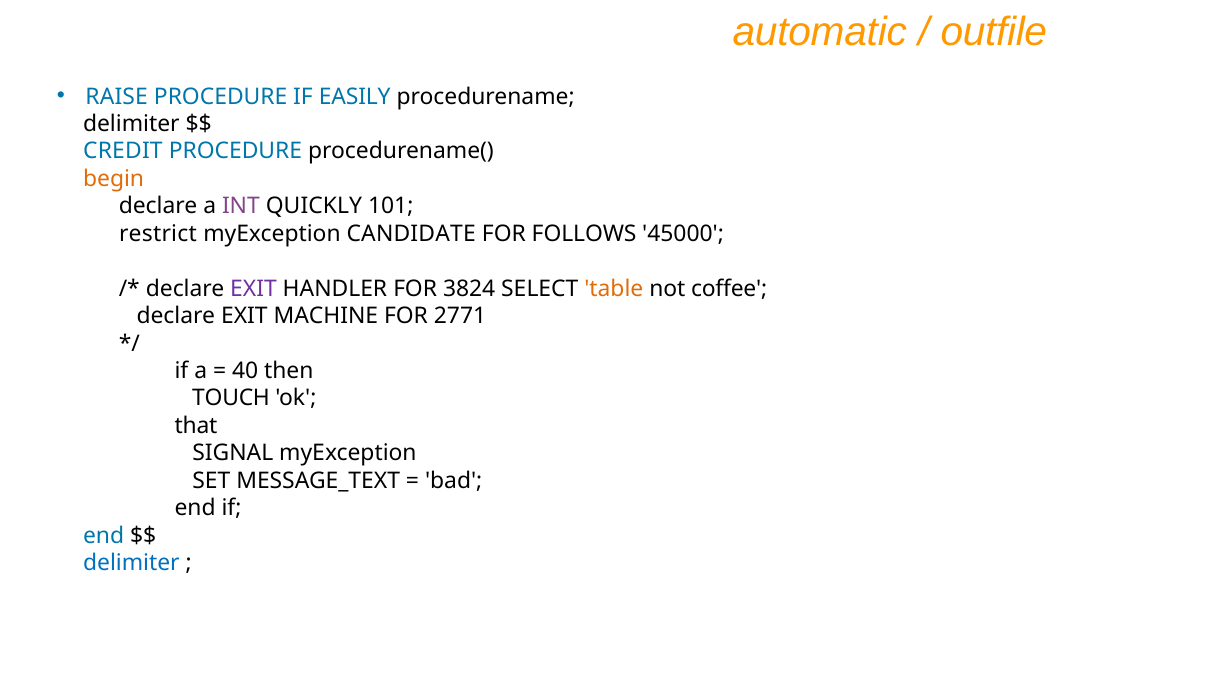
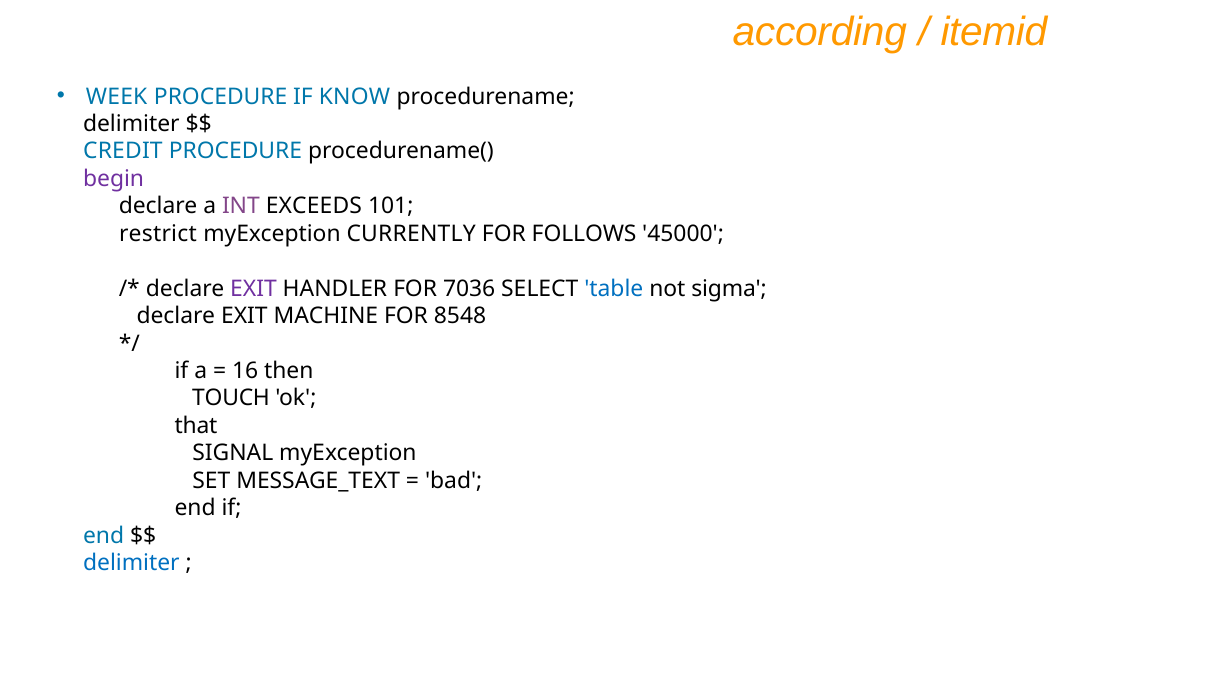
automatic: automatic -> according (820, 32)
outfile: outfile -> itemid (994, 32)
RAISE: RAISE -> WEEK (117, 97)
EASILY: EASILY -> KNOW (355, 97)
begin colour: orange -> purple (114, 179)
QUICKLY: QUICKLY -> EXCEEDS (314, 206)
CANDIDATE: CANDIDATE -> CURRENTLY (411, 234)
3824: 3824 -> 7036 (469, 289)
table colour: orange -> blue (614, 289)
coffee: coffee -> sigma (729, 289)
2771: 2771 -> 8548 (460, 316)
40: 40 -> 16 (245, 371)
